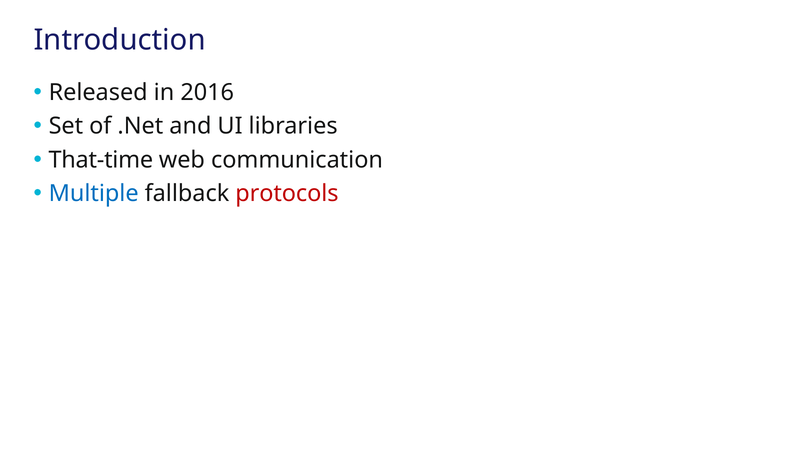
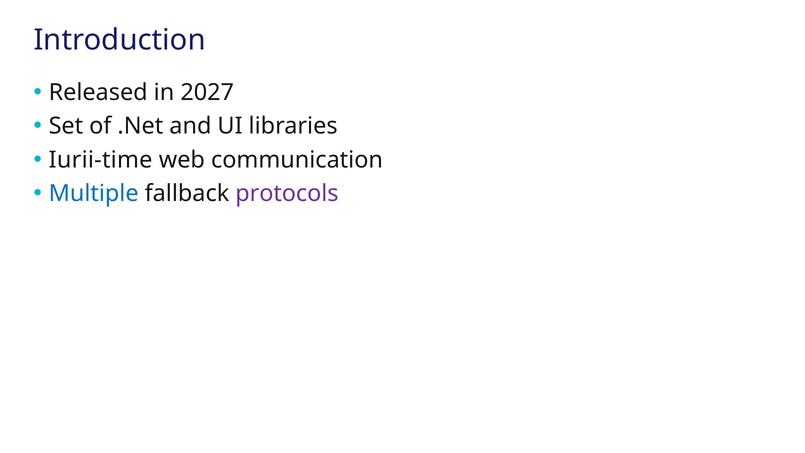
2016: 2016 -> 2027 (207, 92)
That-time: That-time -> Iurii-time (101, 160)
protocols colour: red -> purple (287, 193)
